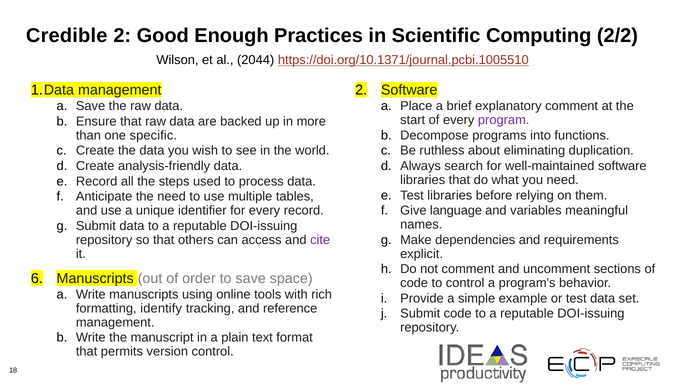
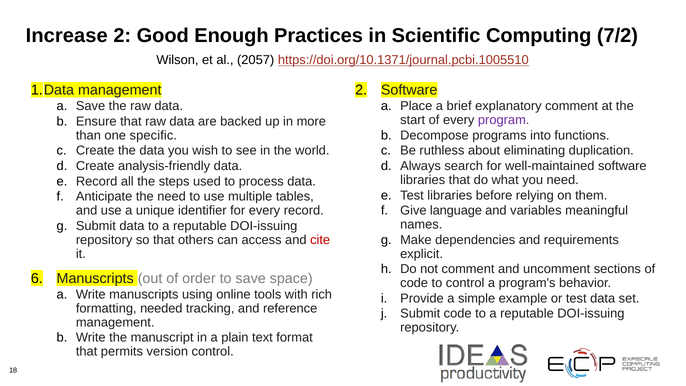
Credible: Credible -> Increase (67, 35)
2/2: 2/2 -> 7/2 (617, 35)
2044: 2044 -> 2057 (256, 60)
cite colour: purple -> red (320, 240)
identify: identify -> needed (161, 308)
